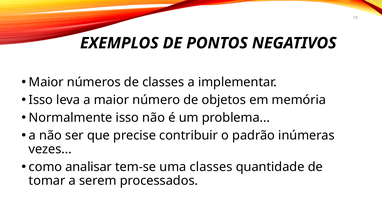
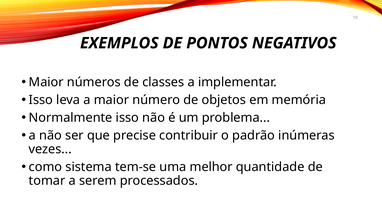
analisar: analisar -> sistema (89, 167)
uma classes: classes -> melhor (211, 167)
